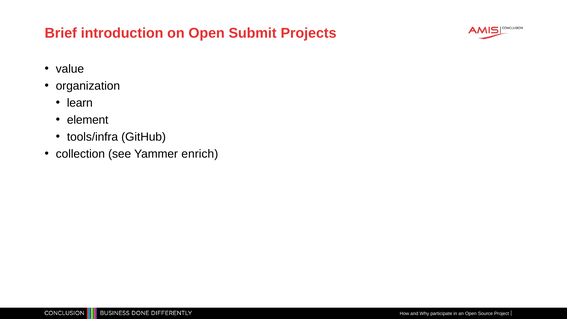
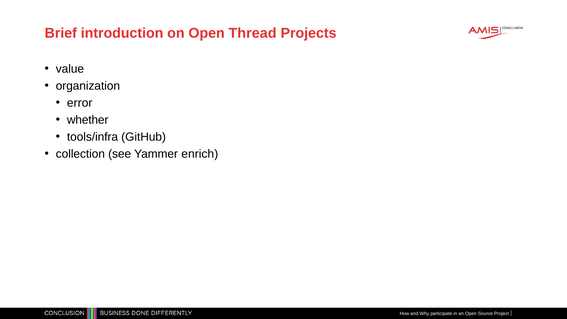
Submit: Submit -> Thread (253, 33)
learn: learn -> error (80, 103)
element: element -> whether (88, 120)
